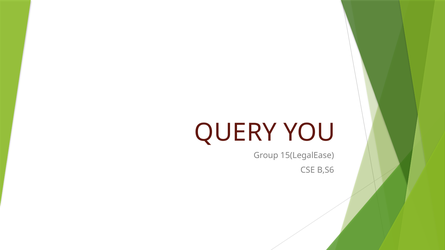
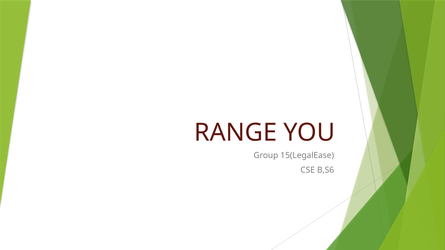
QUERY: QUERY -> RANGE (236, 133)
